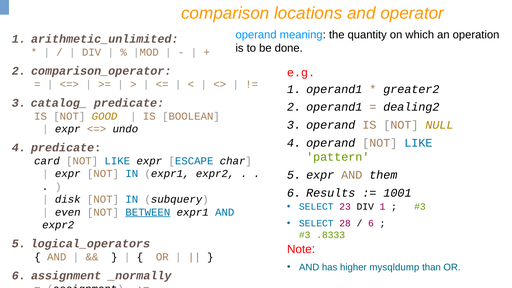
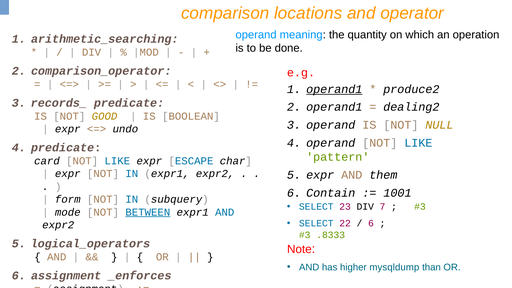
arithmetic_unlimited: arithmetic_unlimited -> arithmetic_searching (105, 39)
operand1 underline: none -> present (334, 89)
greater2: greater2 -> produce2 (411, 89)
catalog_: catalog_ -> records_ (59, 103)
Results: Results -> Contain (331, 193)
disk: disk -> form (68, 199)
DIV 1: 1 -> 7 (383, 207)
even: even -> mode (68, 212)
28: 28 -> 22 (345, 223)
_normally: _normally -> _enforces (140, 276)
